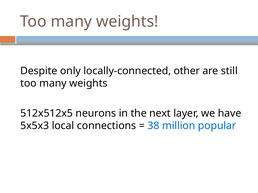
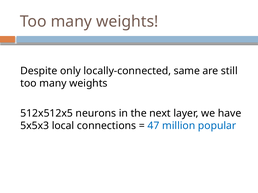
other: other -> same (187, 71)
38: 38 -> 47 (153, 126)
